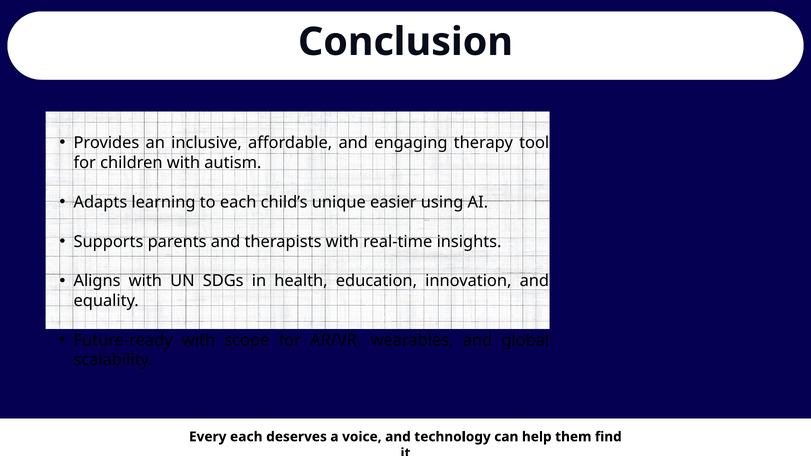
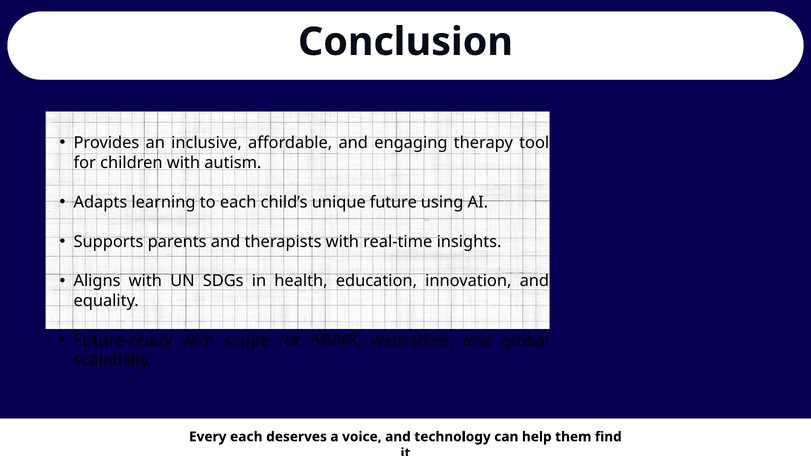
easier: easier -> future (393, 202)
